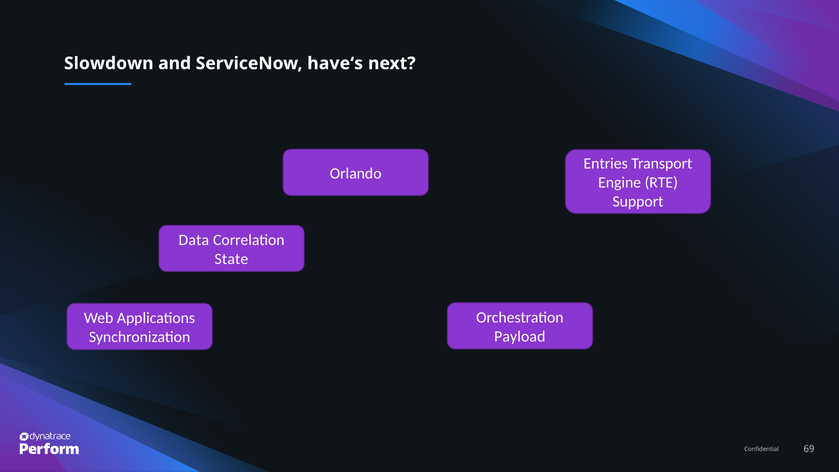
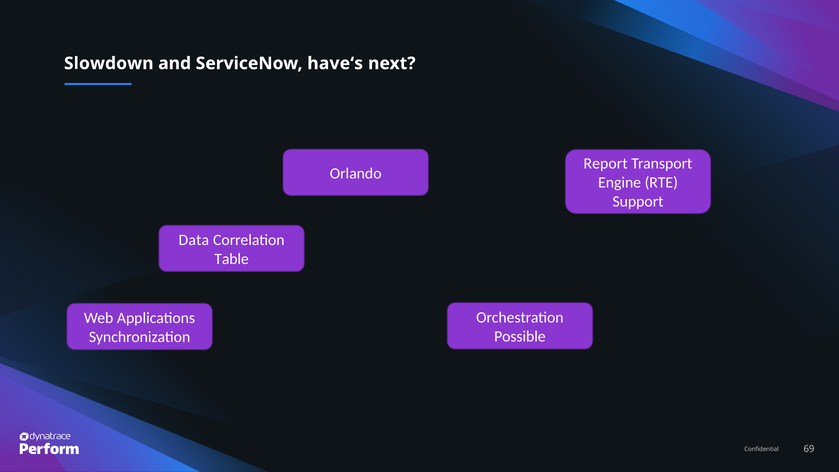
Entries: Entries -> Report (606, 164)
State: State -> Table (232, 259)
Payload: Payload -> Possible (520, 336)
